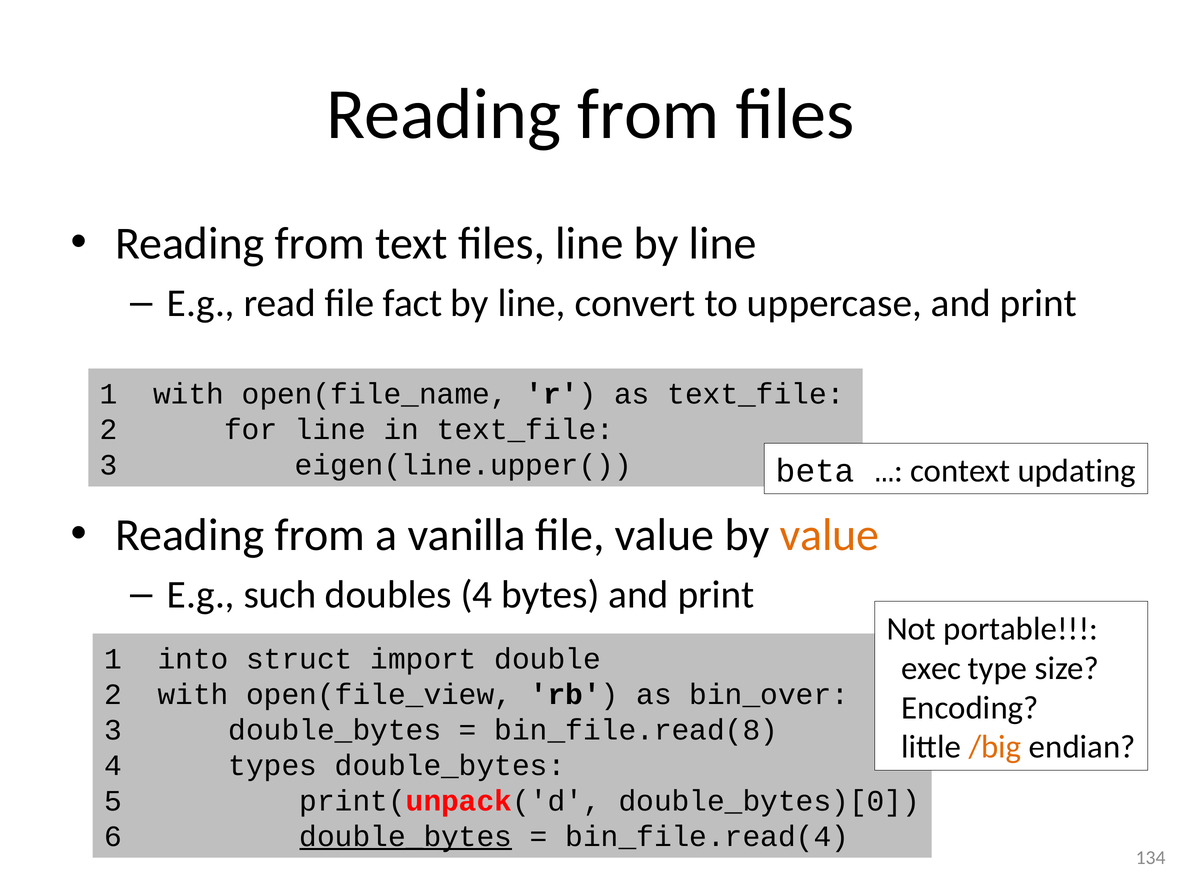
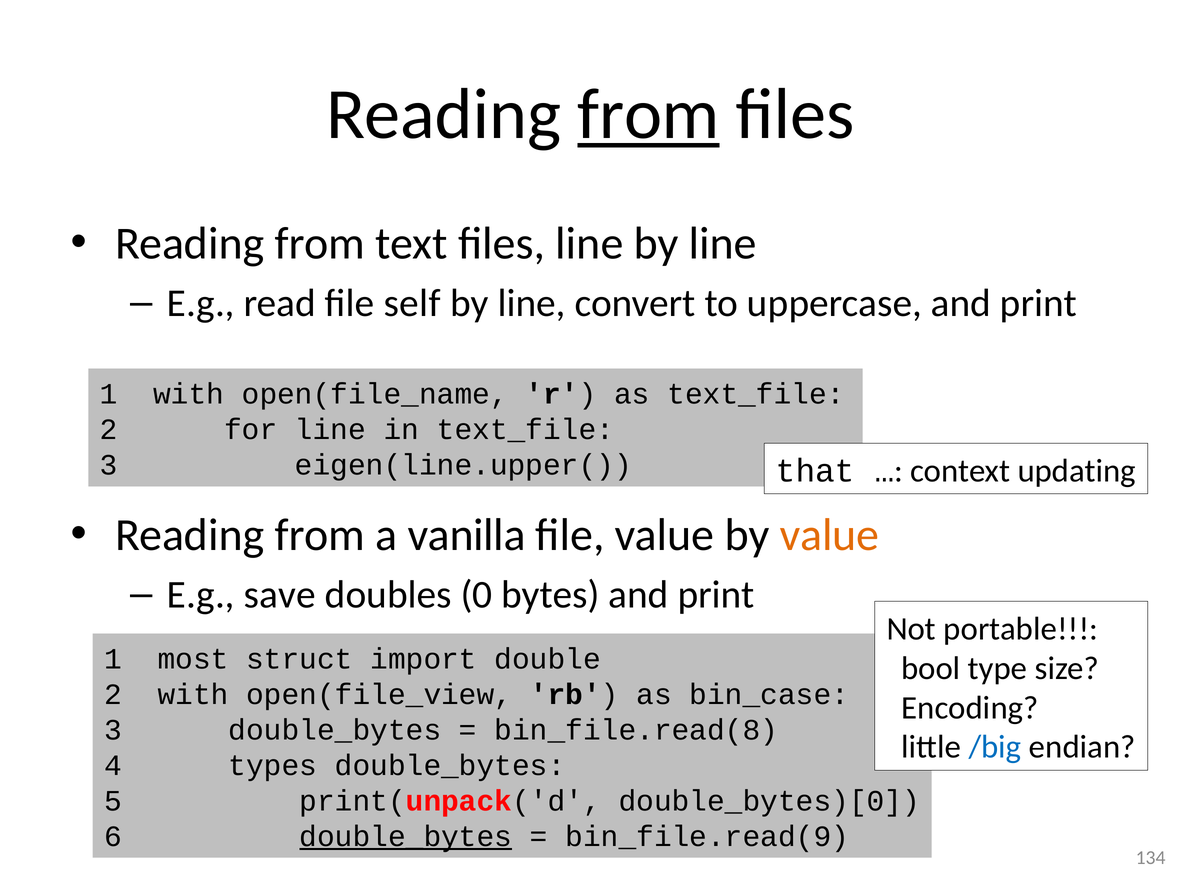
from underline: none -> present (649, 114)
fact: fact -> self (412, 304)
beta: beta -> that (815, 471)
such: such -> save (280, 595)
doubles 4: 4 -> 0 (477, 595)
into: into -> most (193, 659)
exec: exec -> bool (931, 669)
bin_over: bin_over -> bin_case (769, 695)
/big colour: orange -> blue (995, 747)
bin_file.read(4: bin_file.read(4 -> bin_file.read(9 (707, 837)
